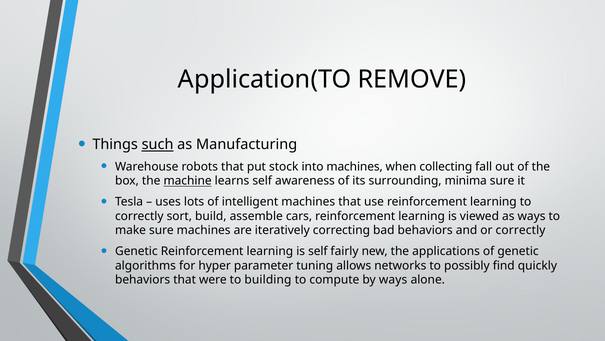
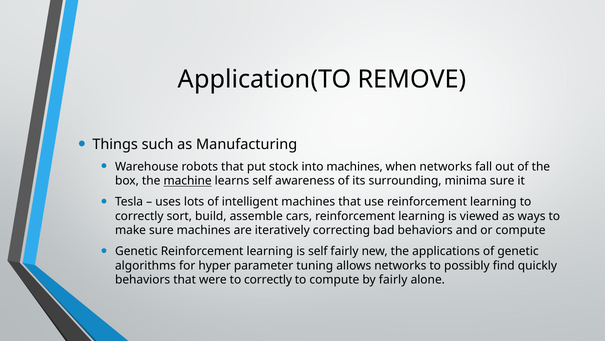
such underline: present -> none (158, 144)
when collecting: collecting -> networks (446, 166)
or correctly: correctly -> compute (521, 230)
were to building: building -> correctly (268, 279)
by ways: ways -> fairly (393, 279)
